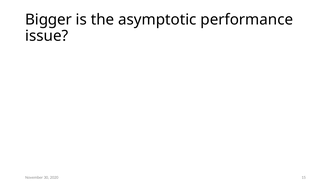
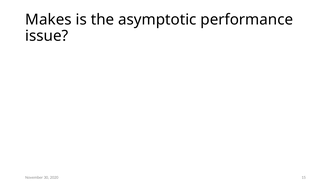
Bigger: Bigger -> Makes (48, 20)
